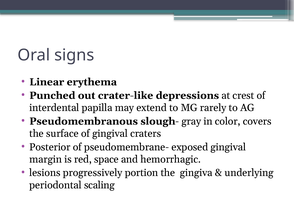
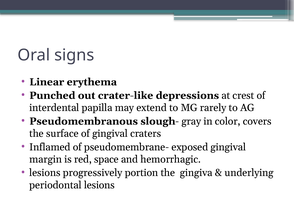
Posterior: Posterior -> Inflamed (50, 147)
periodontal scaling: scaling -> lesions (99, 185)
